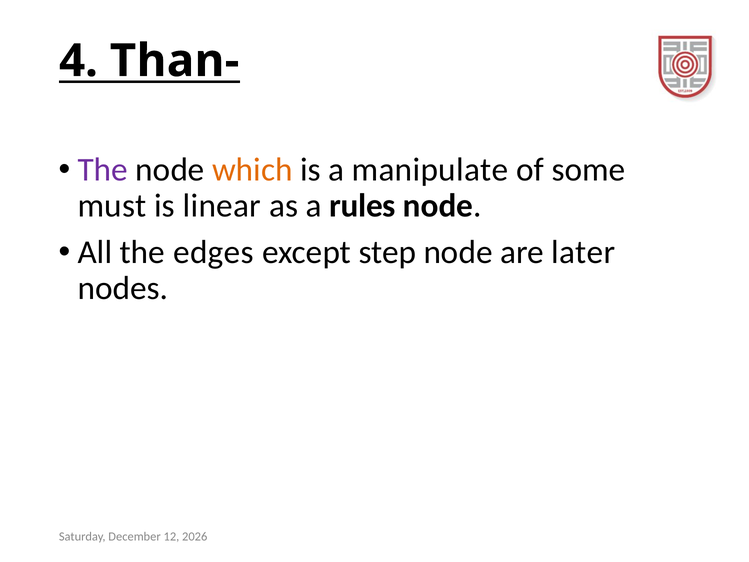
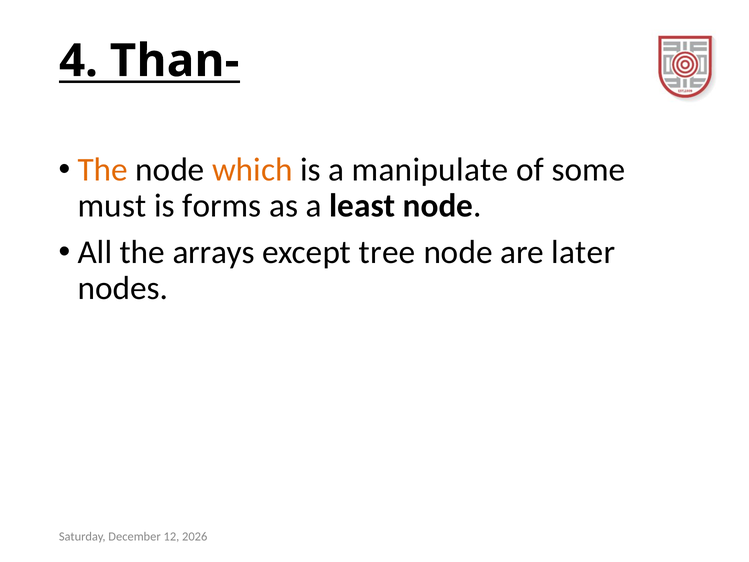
The colour: purple -> orange (103, 170)
linear: linear -> forms (222, 206)
rules: rules -> least (362, 206)
edges: edges -> arrays (214, 252)
step: step -> tree (387, 252)
